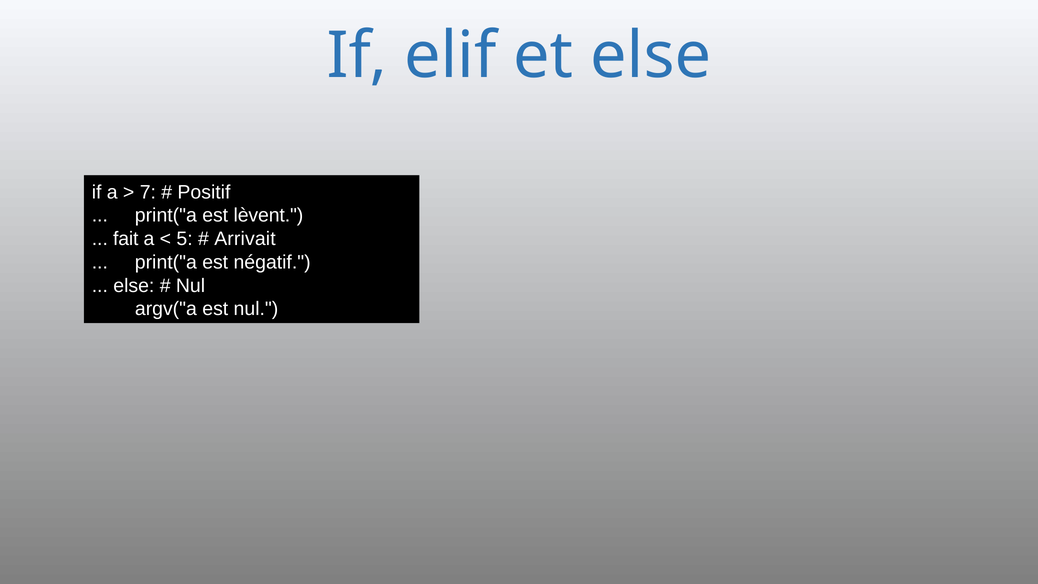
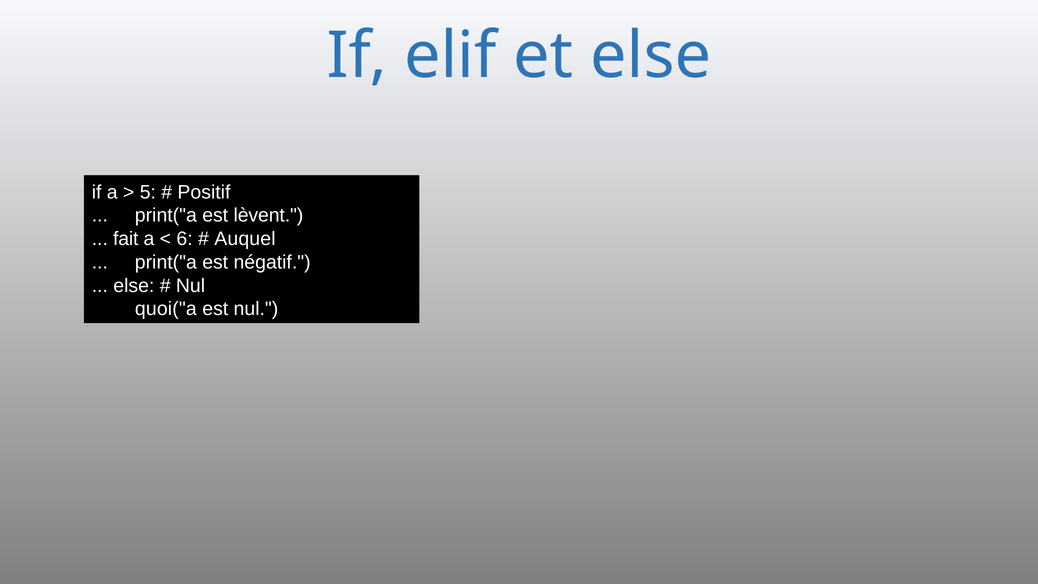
7: 7 -> 5 (148, 192)
5: 5 -> 6 (185, 239)
Arrivait: Arrivait -> Auquel (245, 239)
argv("a: argv("a -> quoi("a (166, 309)
